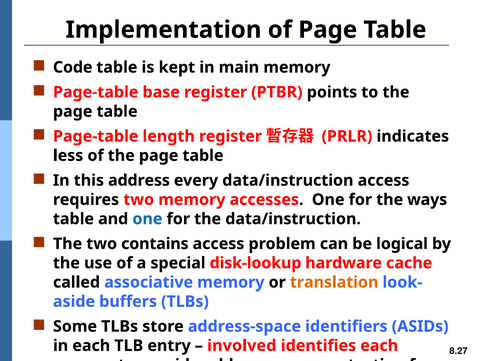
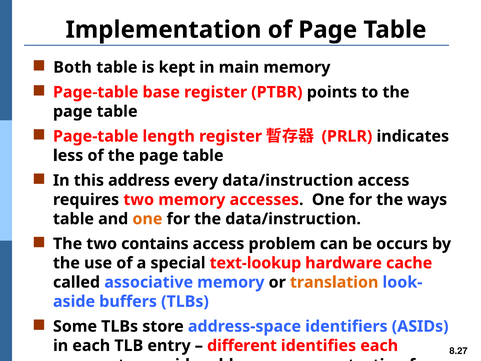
Code: Code -> Both (73, 67)
one colour: blue -> orange (147, 219)
logical: logical -> occurs (402, 244)
disk-lookup: disk-lookup -> text-lookup (255, 263)
involved: involved -> different (242, 345)
